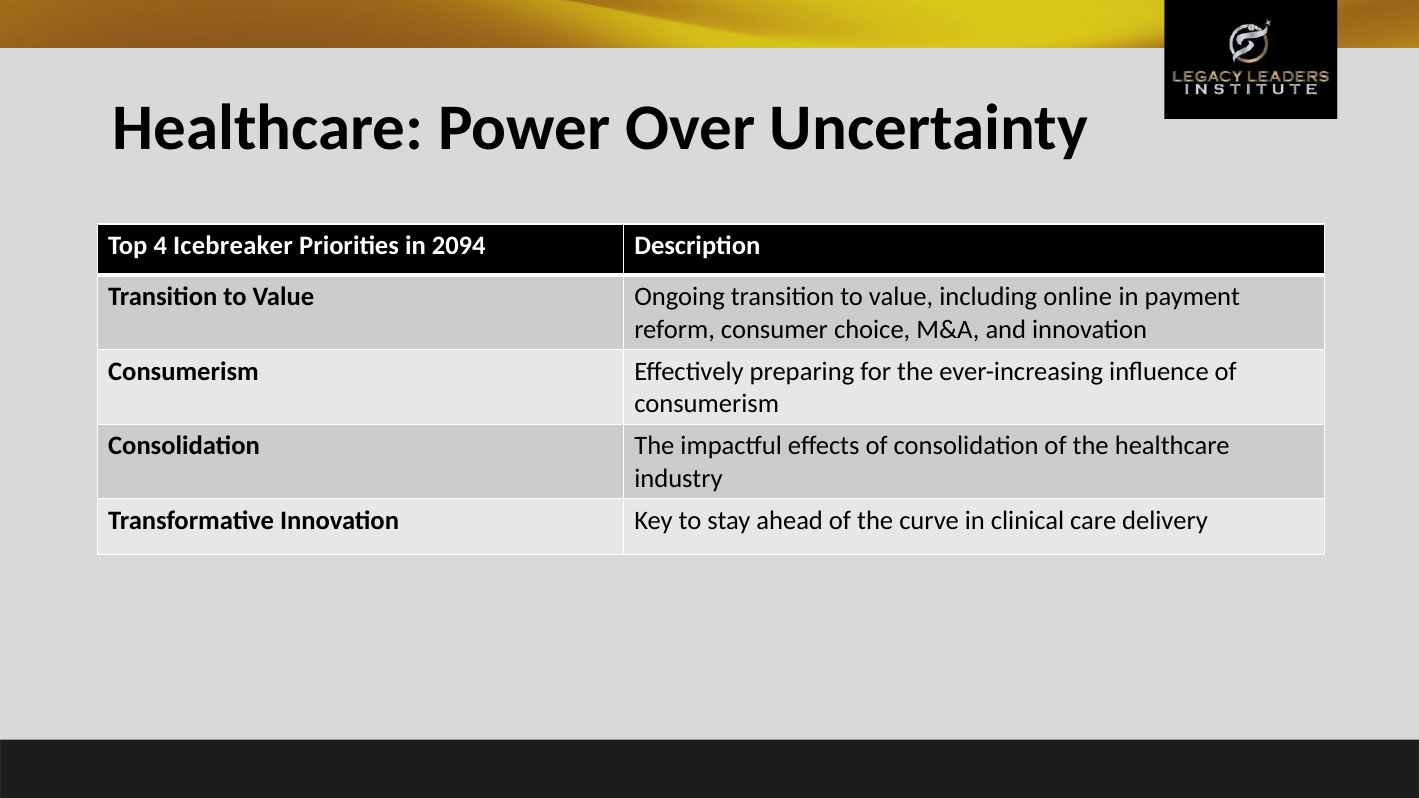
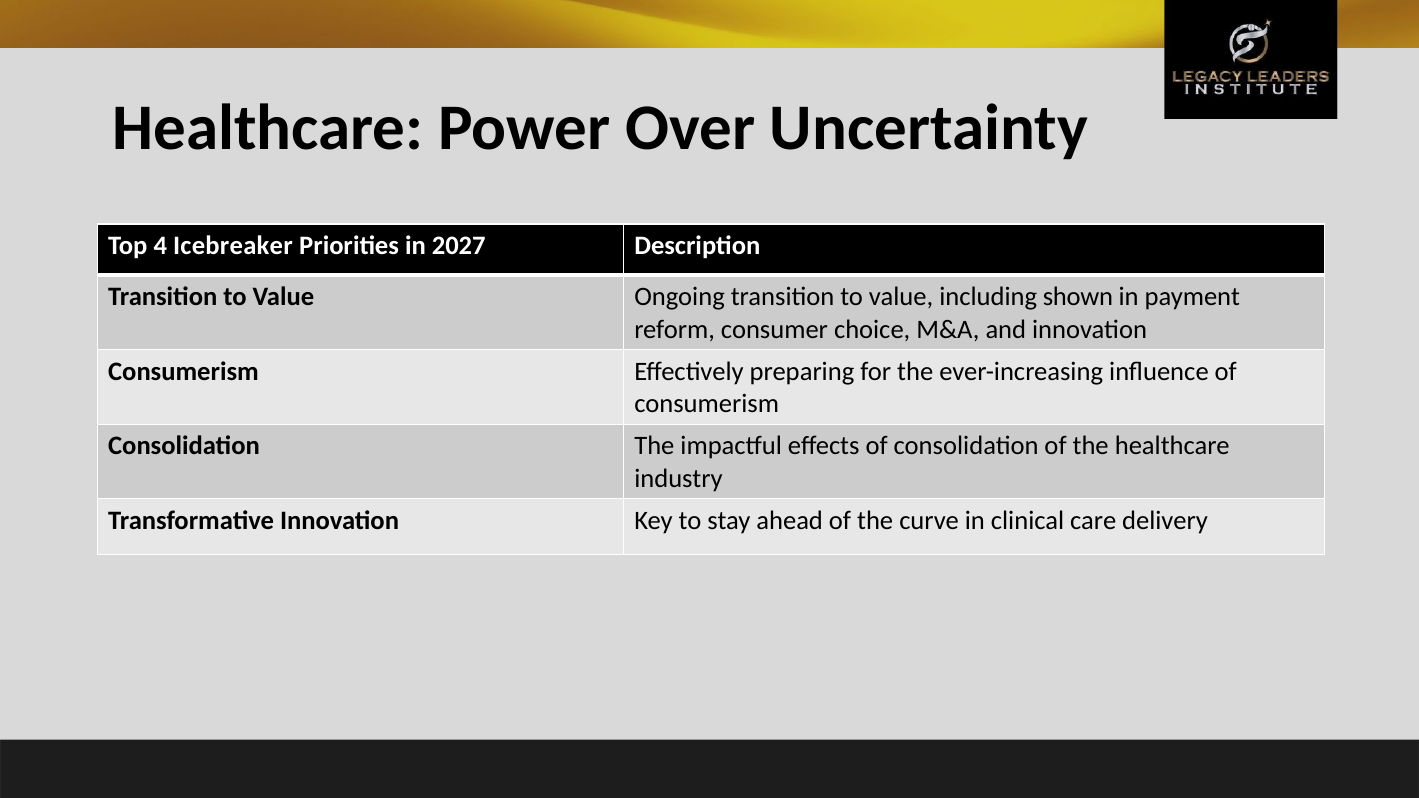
2094: 2094 -> 2027 (459, 246)
online: online -> shown (1078, 297)
